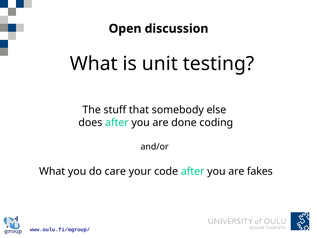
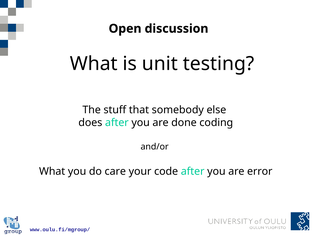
fakes: fakes -> error (260, 171)
